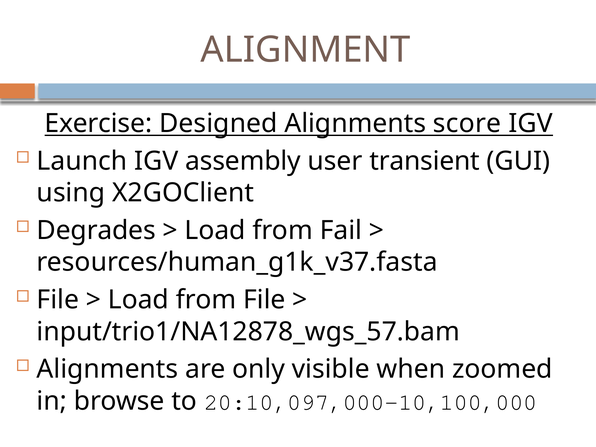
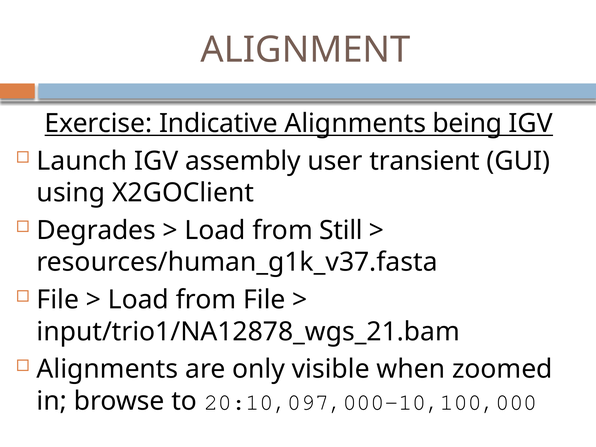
Designed: Designed -> Indicative (219, 123)
score: score -> being (467, 123)
Fail: Fail -> Still (341, 230)
input/trio1/NA12878_wgs_57.bam: input/trio1/NA12878_wgs_57.bam -> input/trio1/NA12878_wgs_21.bam (248, 332)
